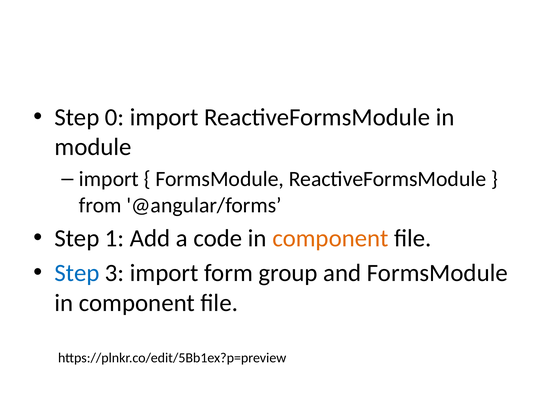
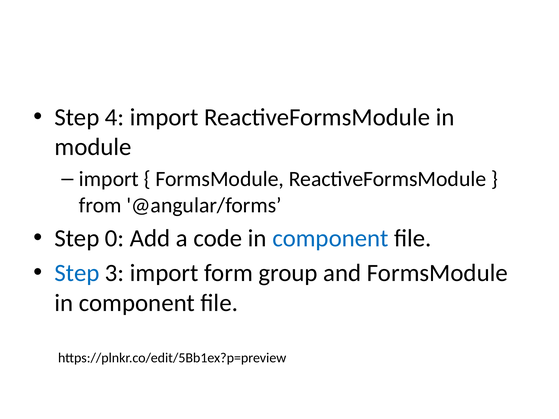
0: 0 -> 4 (115, 117)
1: 1 -> 0 (115, 238)
component colour: orange -> blue (330, 238)
